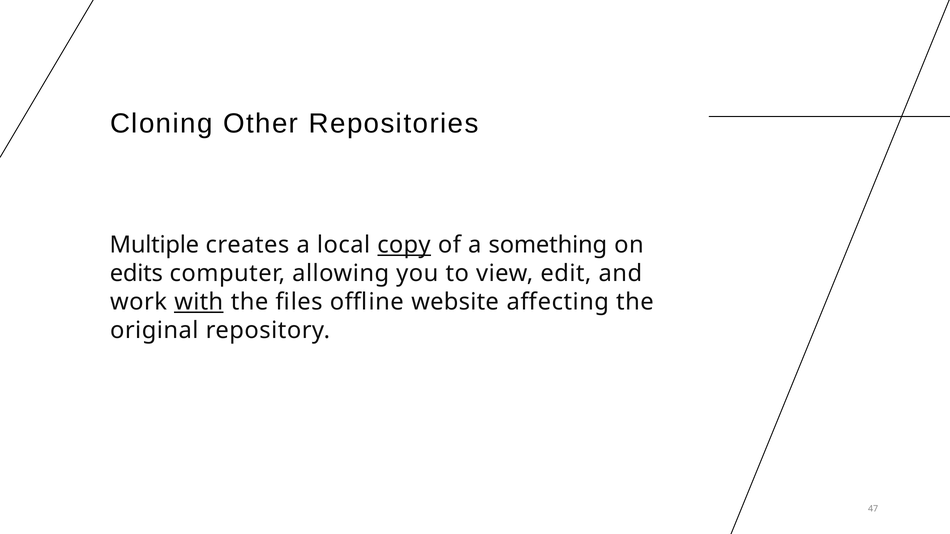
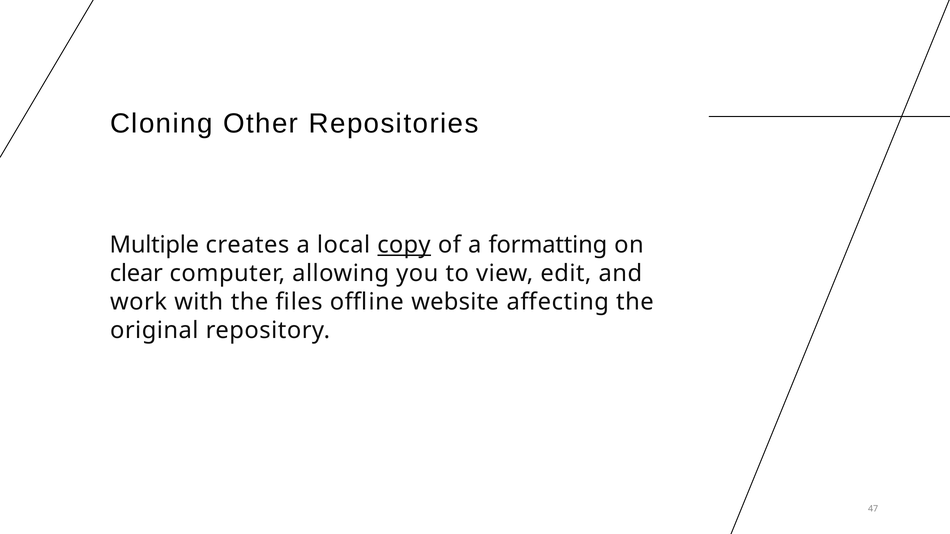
something: something -> formatting (548, 245)
edits: edits -> clear (136, 274)
with underline: present -> none (199, 302)
